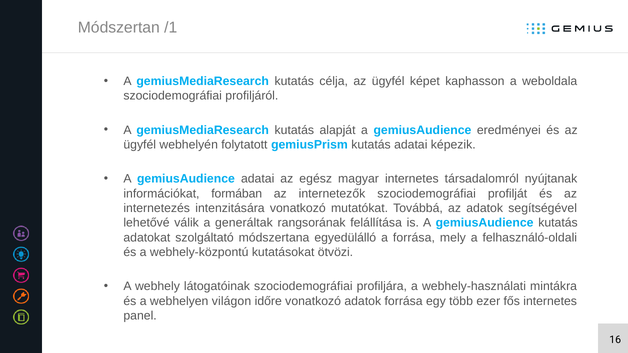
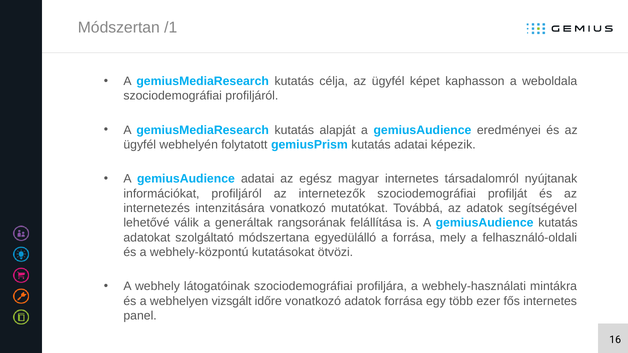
információkat formában: formában -> profiljáról (237, 194)
világon: világon -> vizsgált (232, 301)
